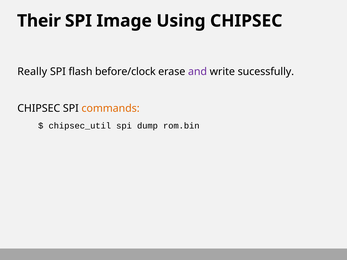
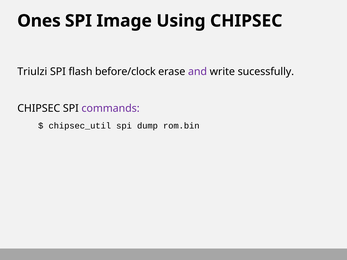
Their: Their -> Ones (39, 21)
Really: Really -> Triulzi (32, 72)
commands colour: orange -> purple (111, 109)
